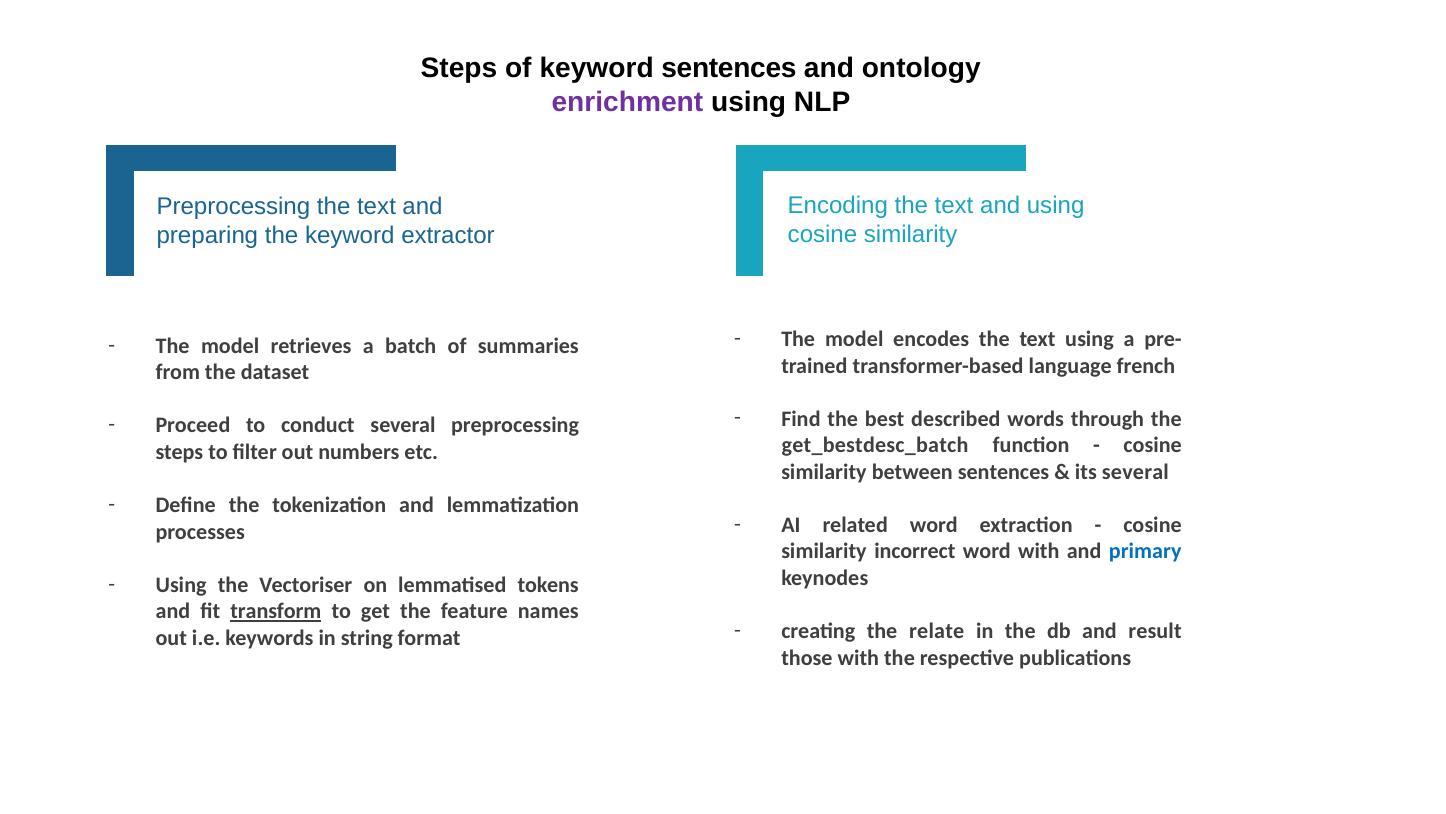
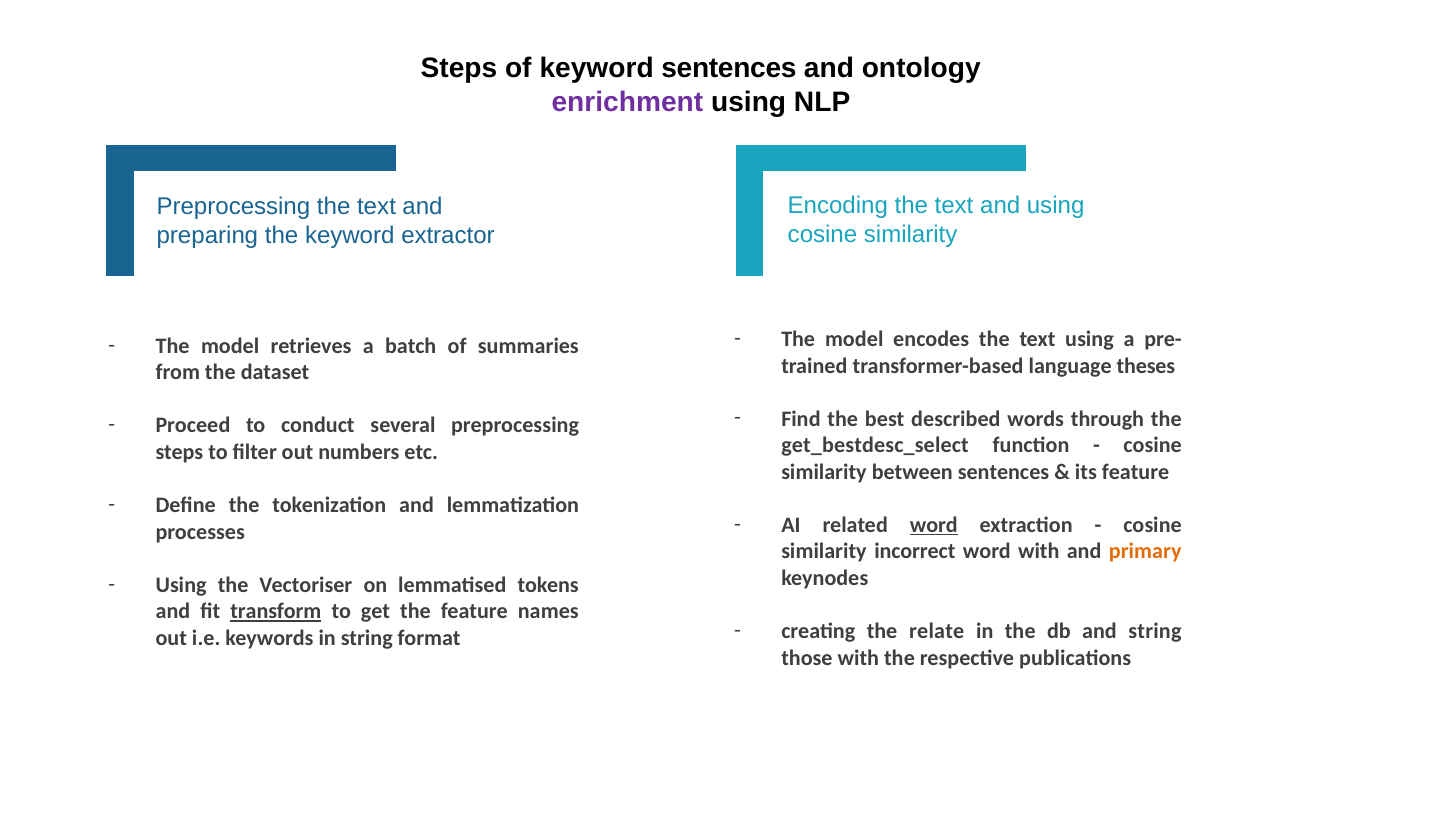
french: french -> theses (1146, 365)
get_bestdesc_batch: get_bestdesc_batch -> get_bestdesc_select (875, 445)
its several: several -> feature (1136, 472)
word underline: none -> present (934, 525)
primary colour: blue -> orange (1145, 551)
and result: result -> string (1155, 631)
